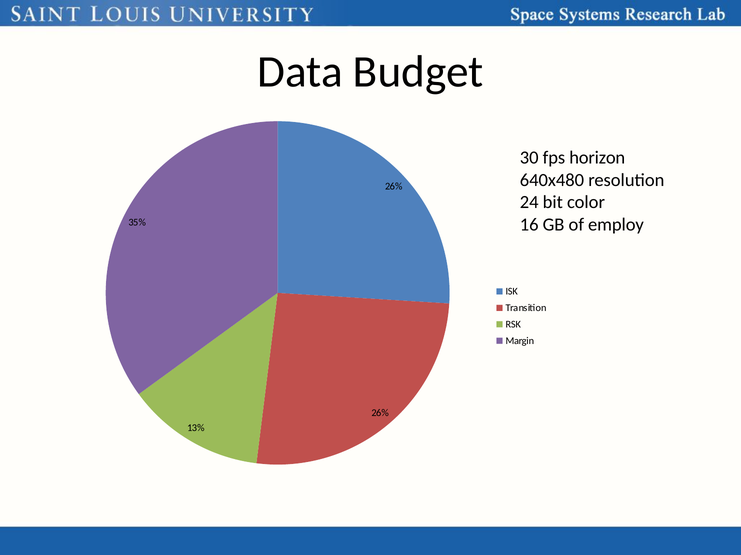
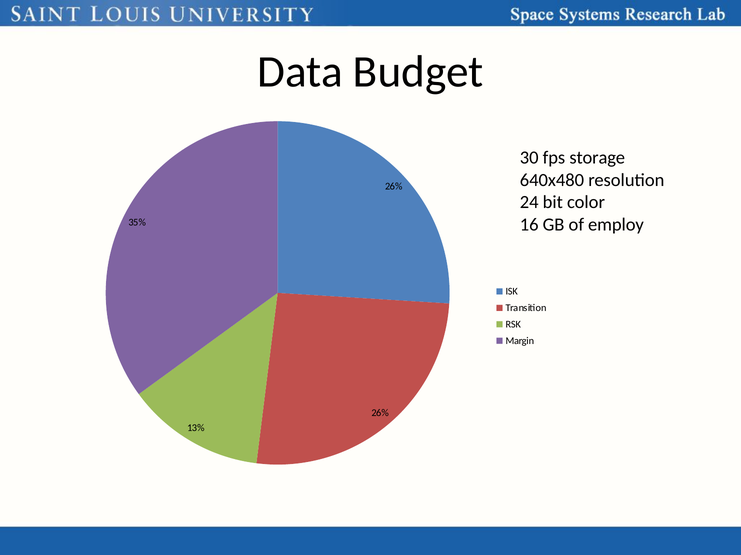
horizon: horizon -> storage (597, 158)
